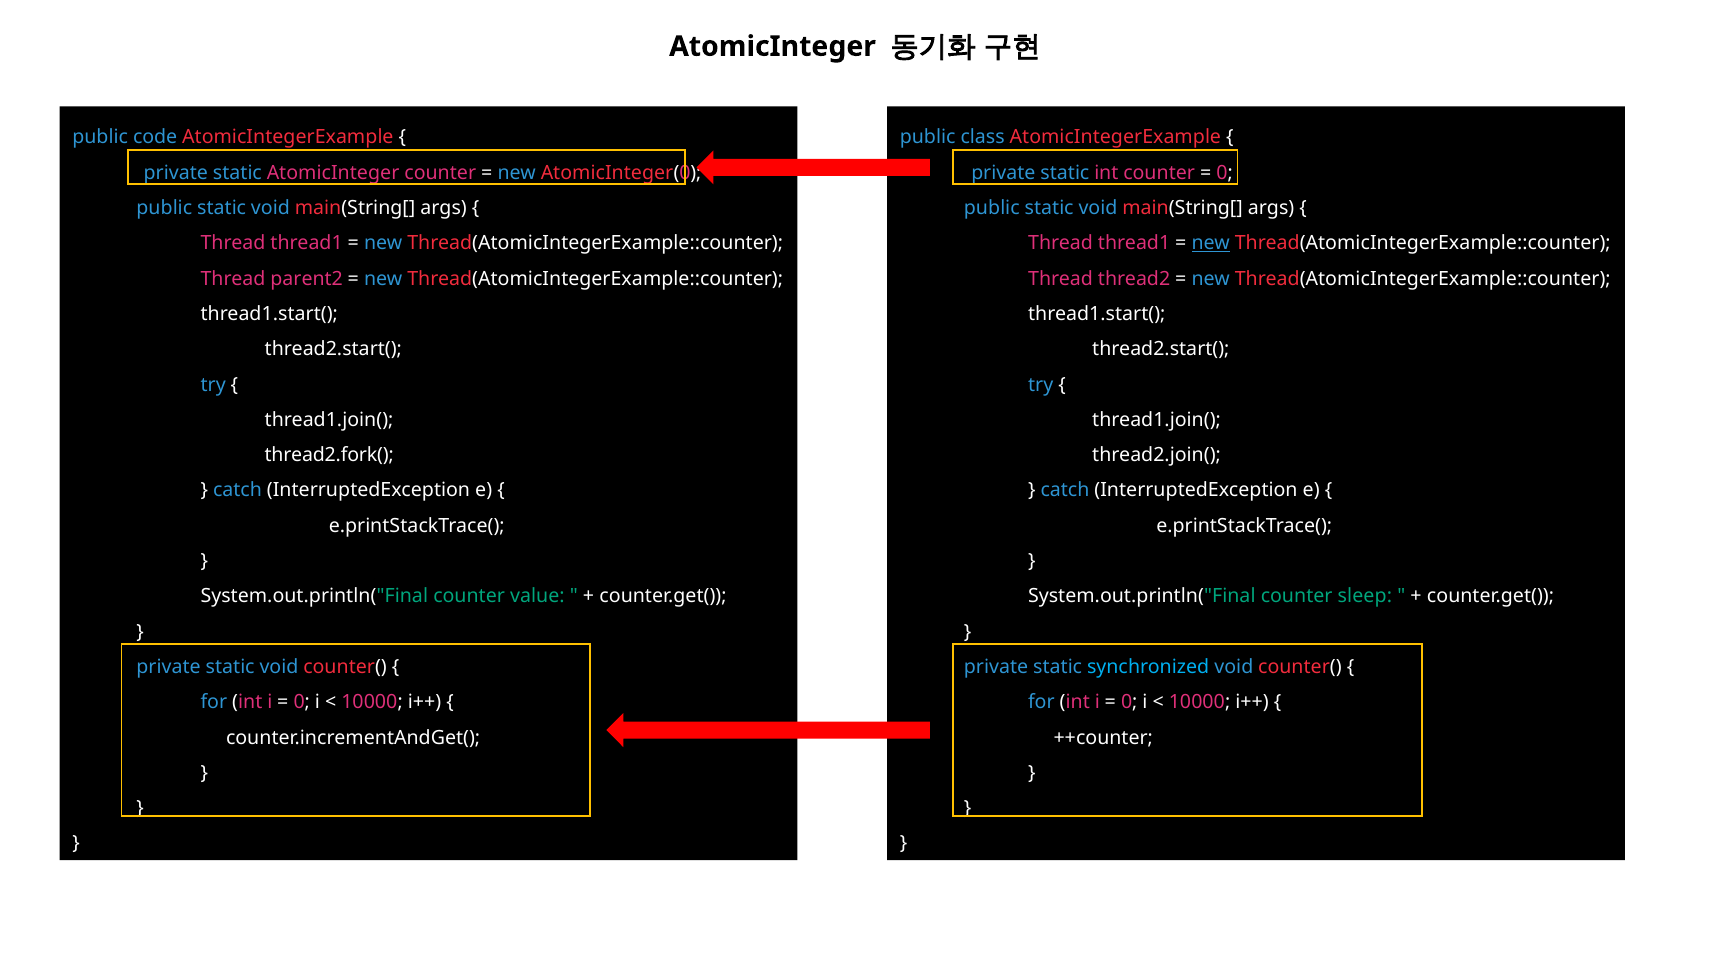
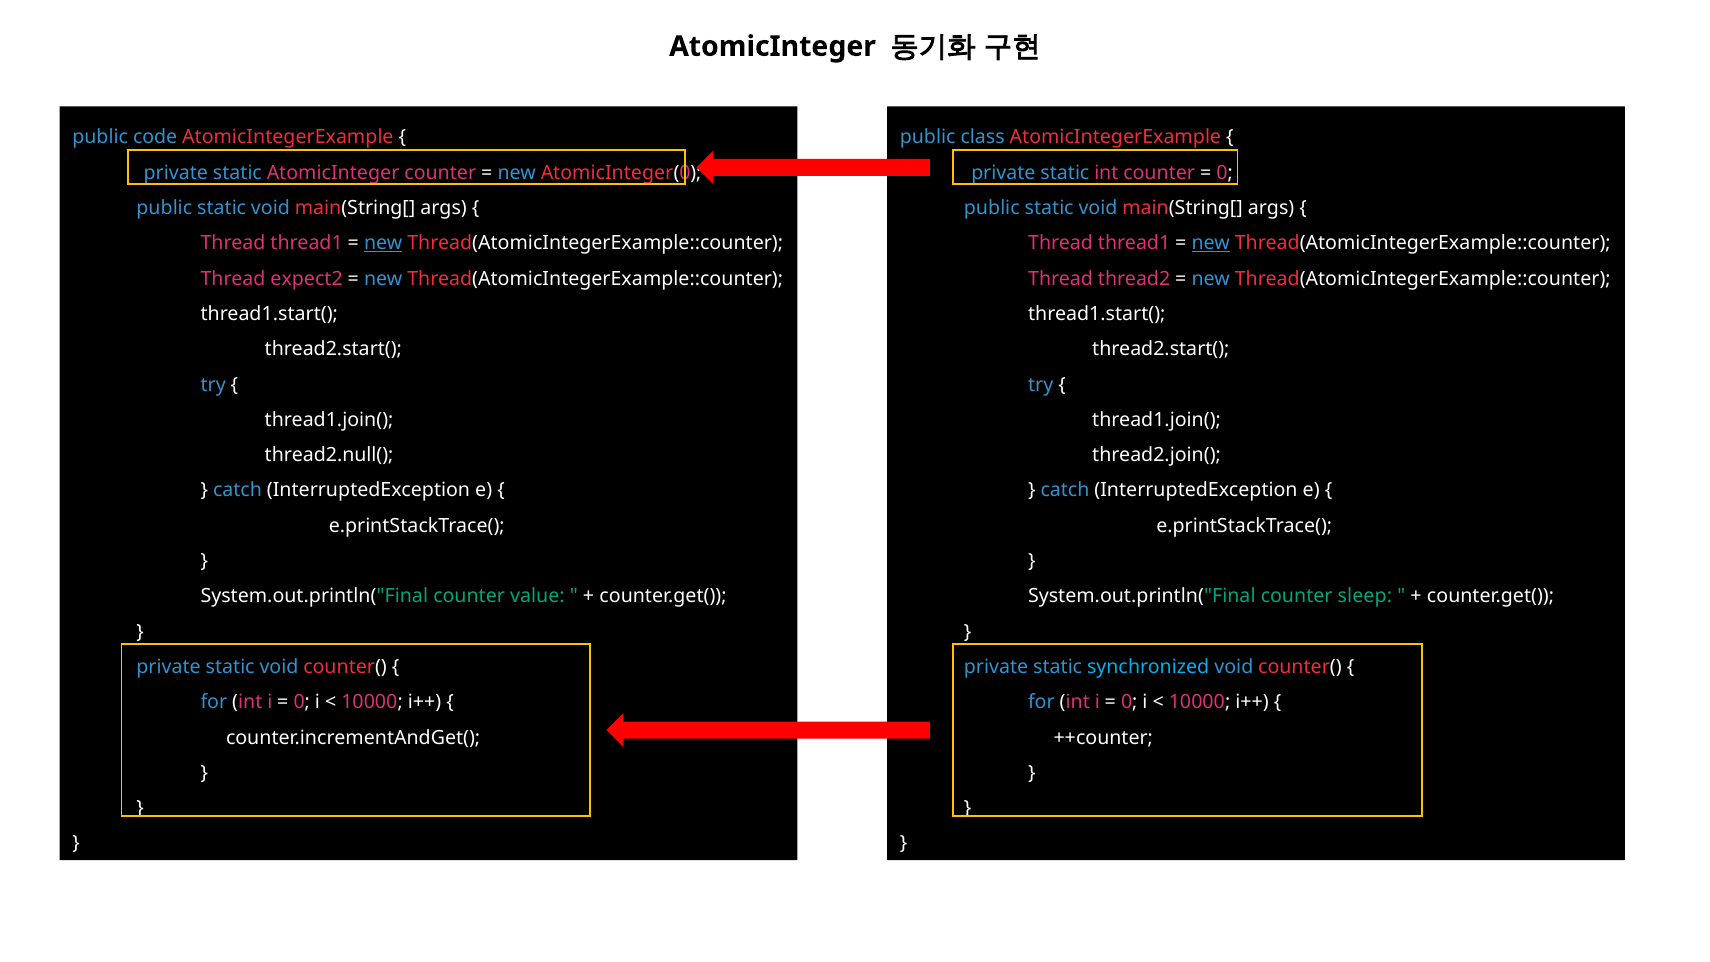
new underline: none -> present (383, 243)
parent2: parent2 -> expect2 (307, 279)
thread2.fork(: thread2.fork( -> thread2.null( (329, 455)
